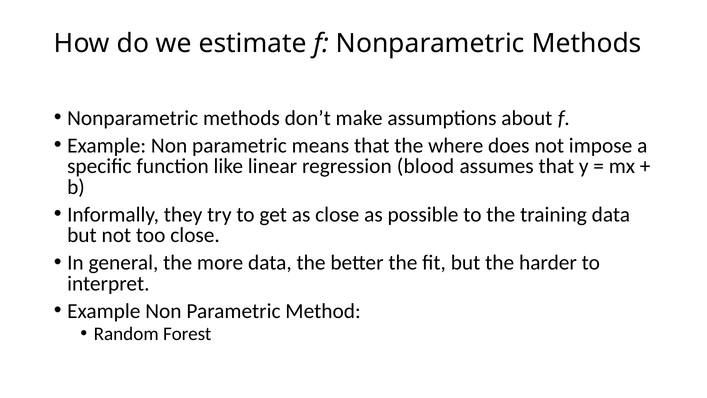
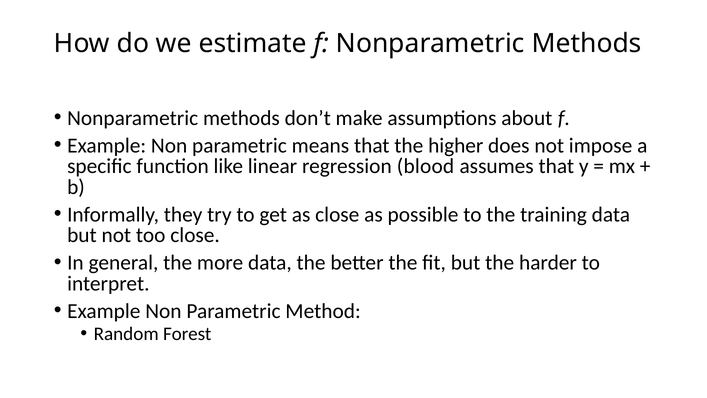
where: where -> higher (456, 145)
